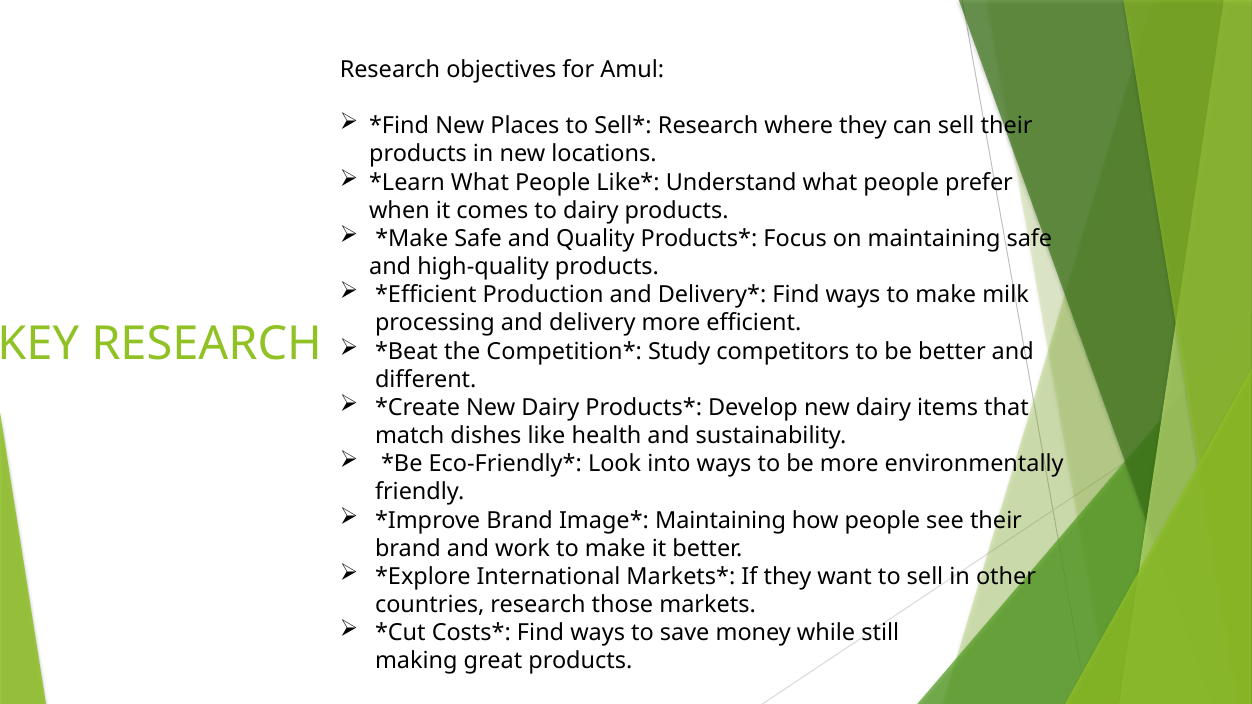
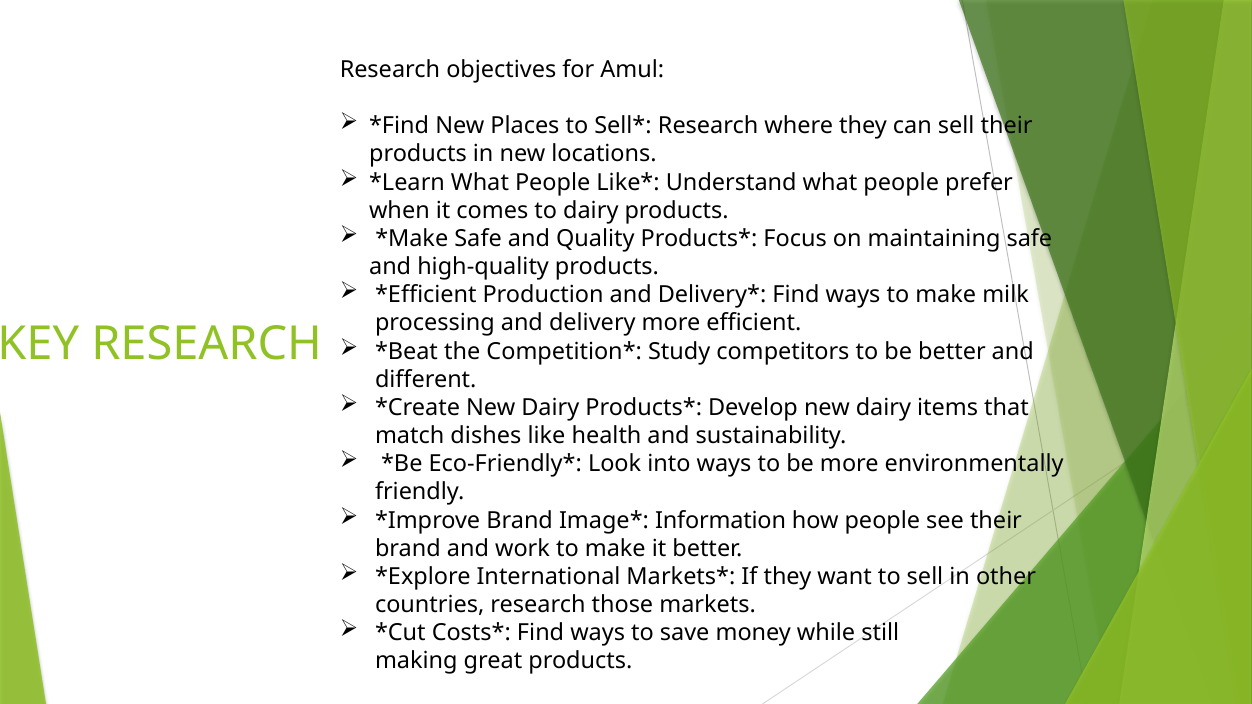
Maintaining: Maintaining -> Information (721, 520)
